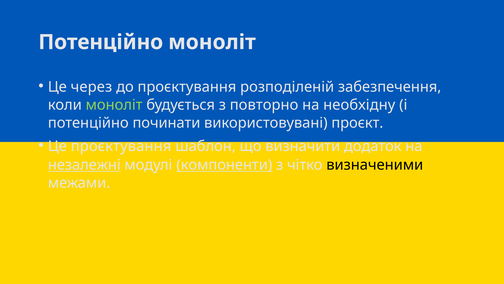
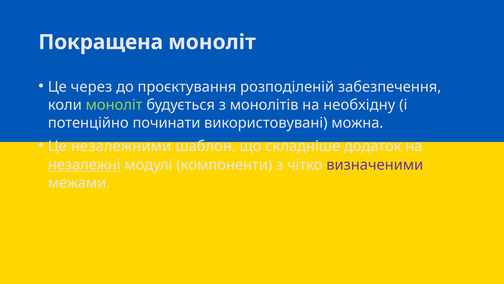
Потенційно: Потенційно -> Покращена (101, 42)
повторно: повторно -> монолітів (264, 105)
проєкт: проєкт -> можна (357, 123)
Це проєктування: проєктування -> незалежними (121, 146)
визначити: визначити -> складніше (303, 146)
компоненти underline: present -> none (224, 165)
визначеними colour: black -> purple (375, 165)
